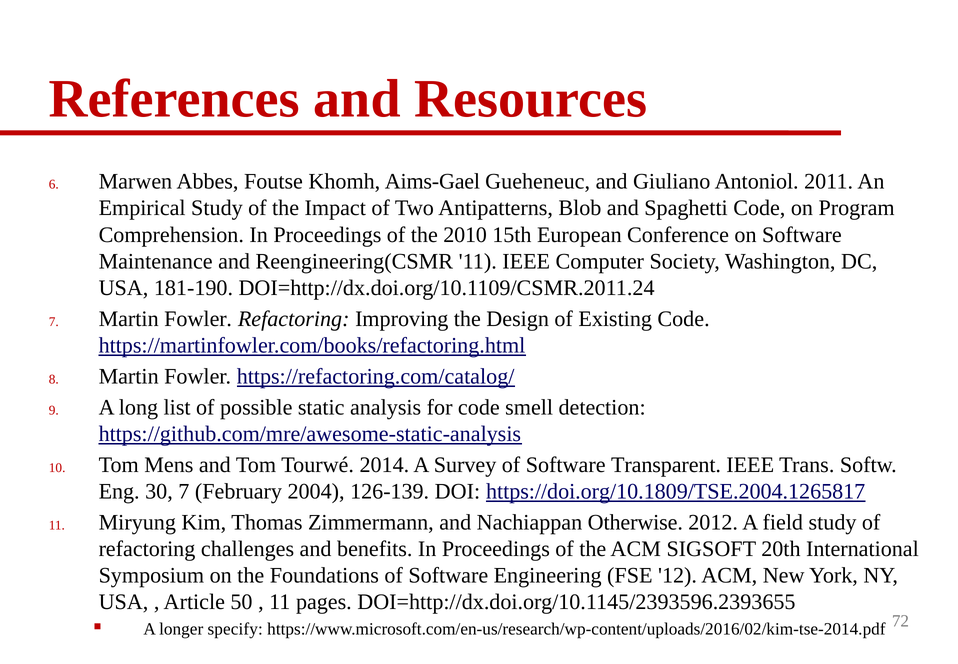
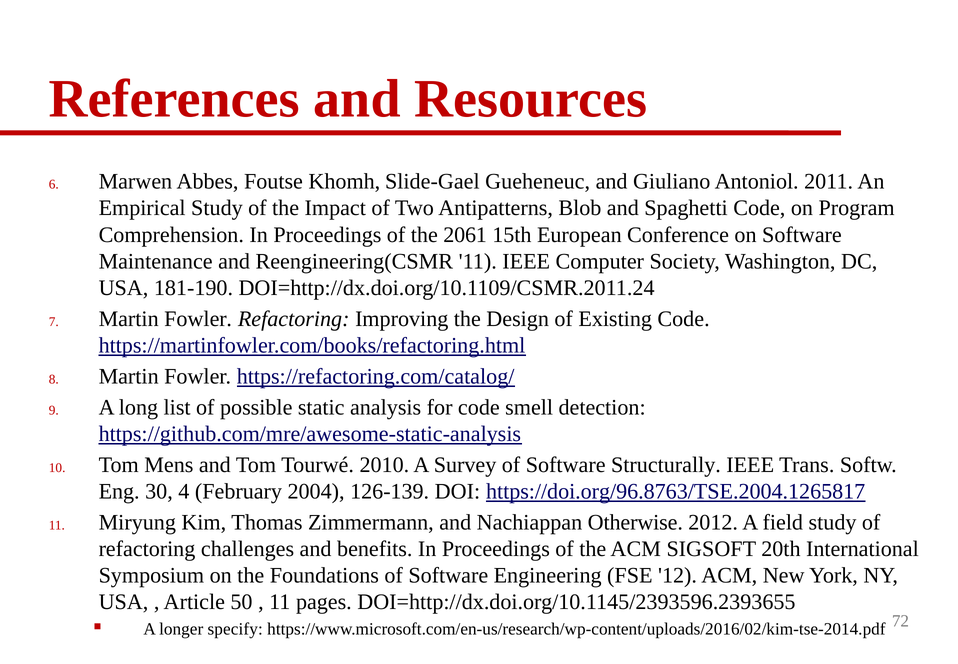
Aims-Gael: Aims-Gael -> Slide-Gael (432, 181)
2010: 2010 -> 2061 (465, 235)
2014: 2014 -> 2010 (384, 465)
Transparent: Transparent -> Structurally (666, 465)
30 7: 7 -> 4 (184, 491)
https://doi.org/10.1809/TSE.2004.1265817: https://doi.org/10.1809/TSE.2004.1265817 -> https://doi.org/96.8763/TSE.2004.1265817 (676, 491)
